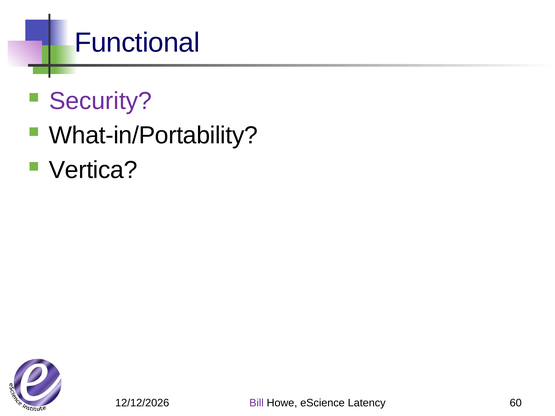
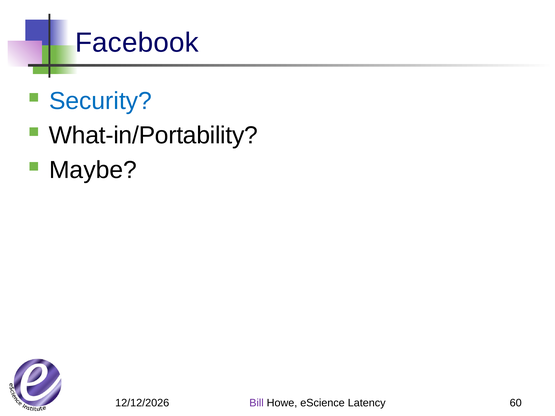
Functional: Functional -> Facebook (137, 43)
Security colour: purple -> blue (101, 101)
Vertica: Vertica -> Maybe (93, 170)
